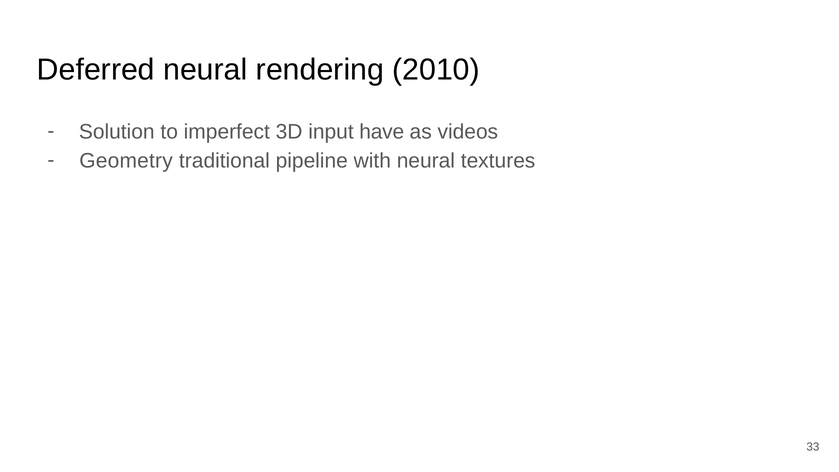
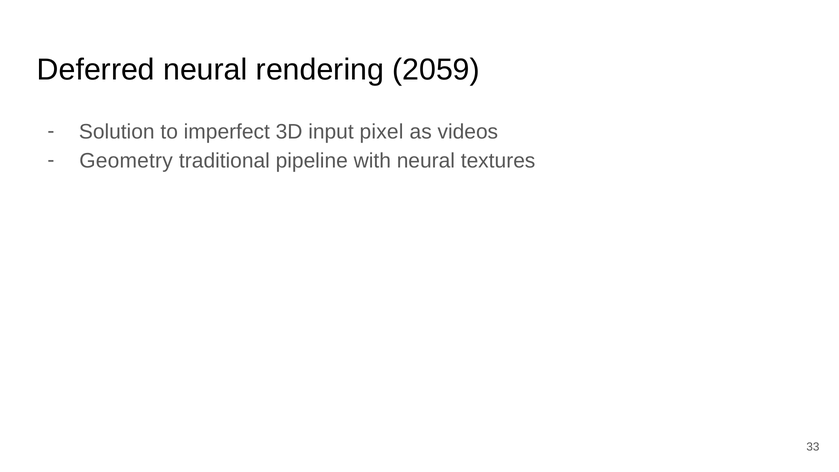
2010: 2010 -> 2059 (436, 70)
have: have -> pixel (382, 132)
